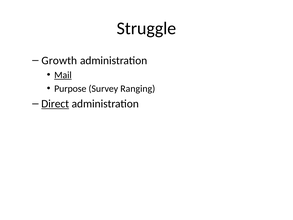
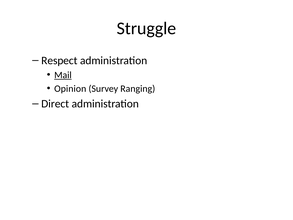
Growth: Growth -> Respect (59, 60)
Purpose: Purpose -> Opinion (70, 89)
Direct underline: present -> none (55, 104)
